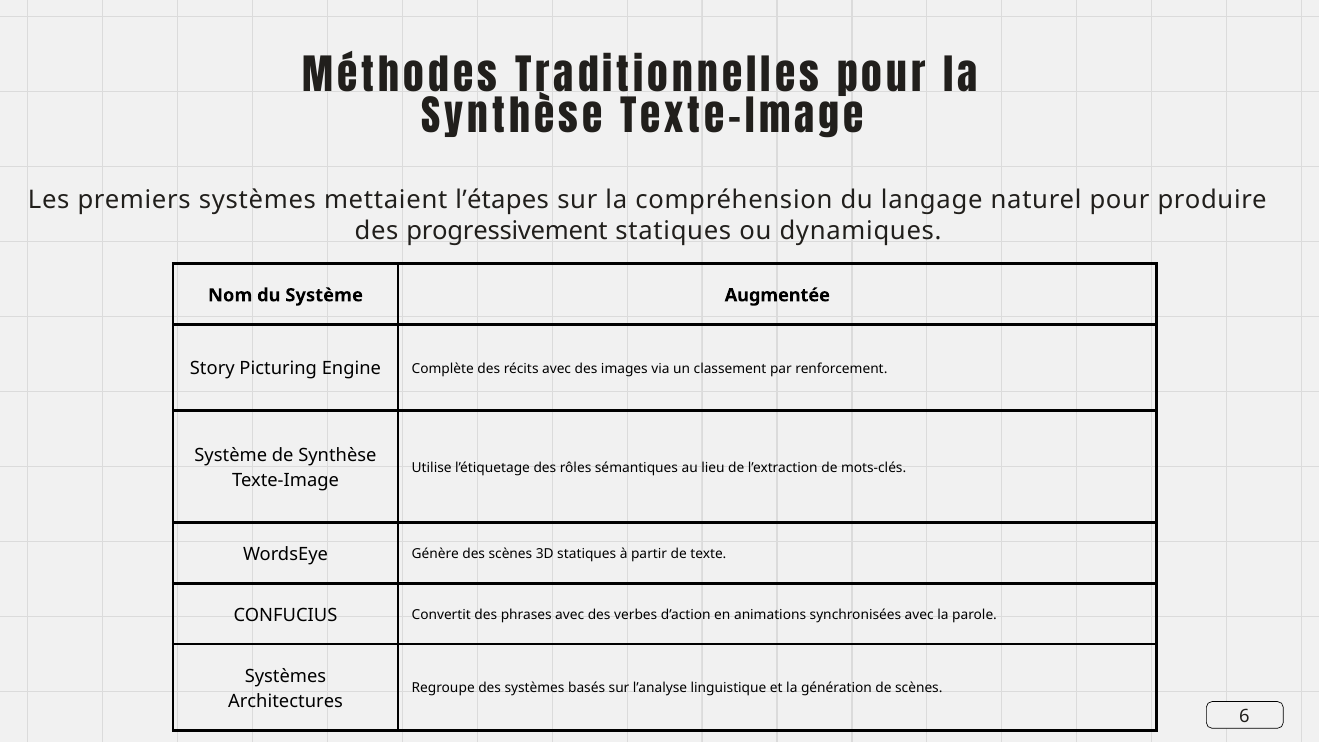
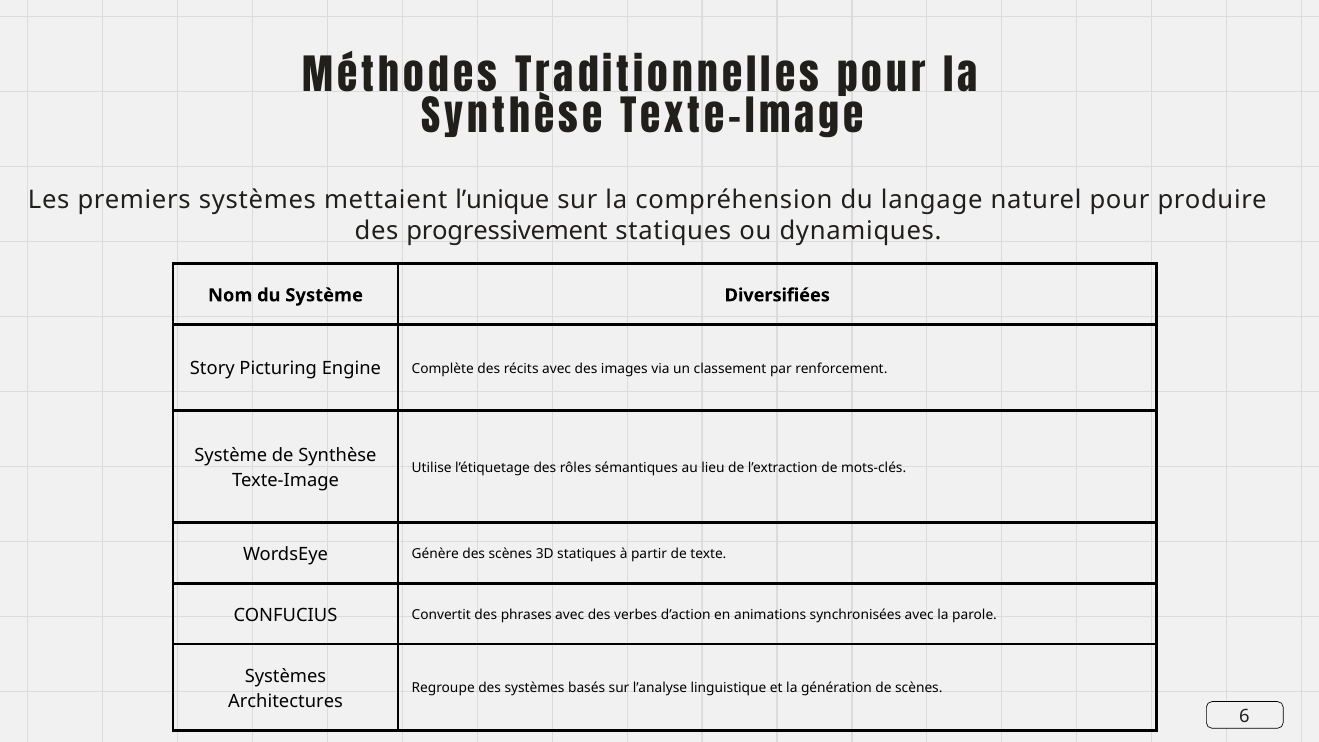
l’étapes: l’étapes -> l’unique (502, 200)
Augmentée: Augmentée -> Diversifiées (777, 295)
